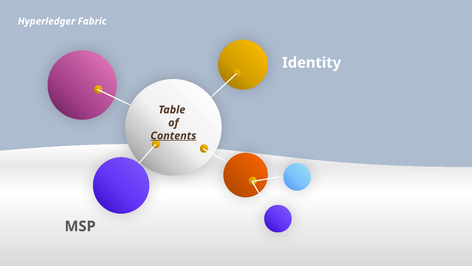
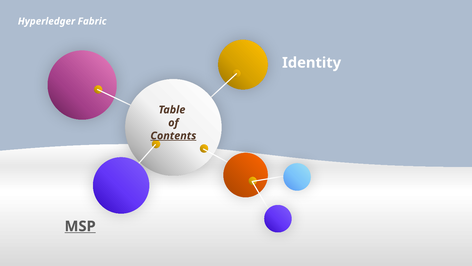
MSP underline: none -> present (80, 226)
